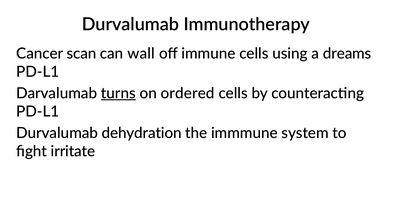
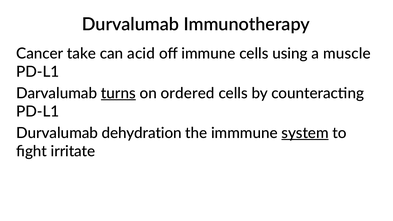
scan: scan -> take (81, 53)
wall: wall -> acid (141, 53)
dreams: dreams -> muscle (347, 53)
system underline: none -> present (305, 133)
